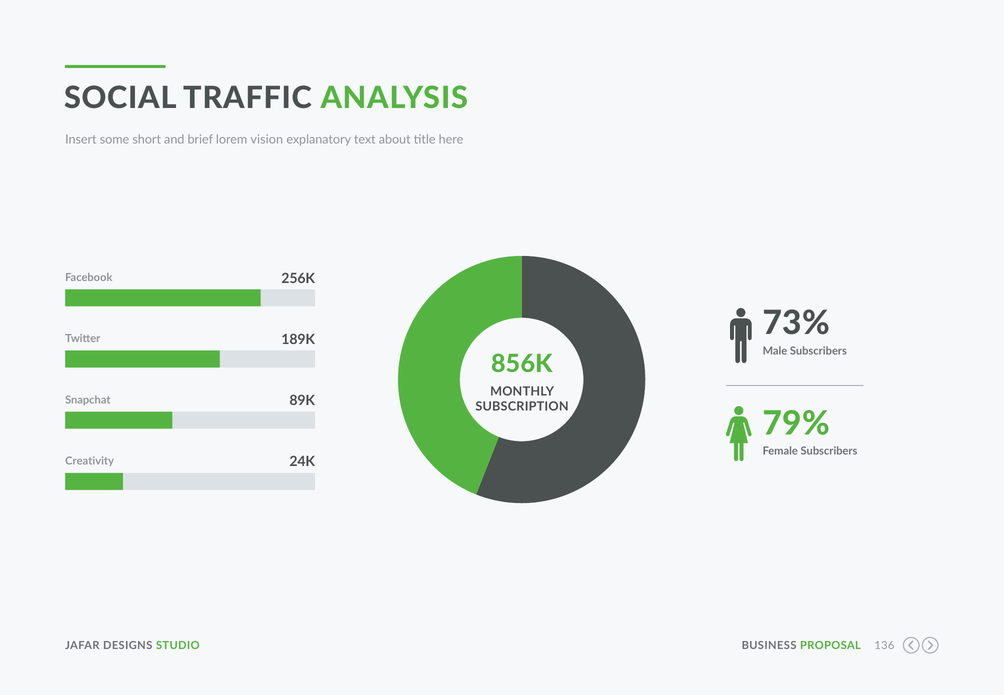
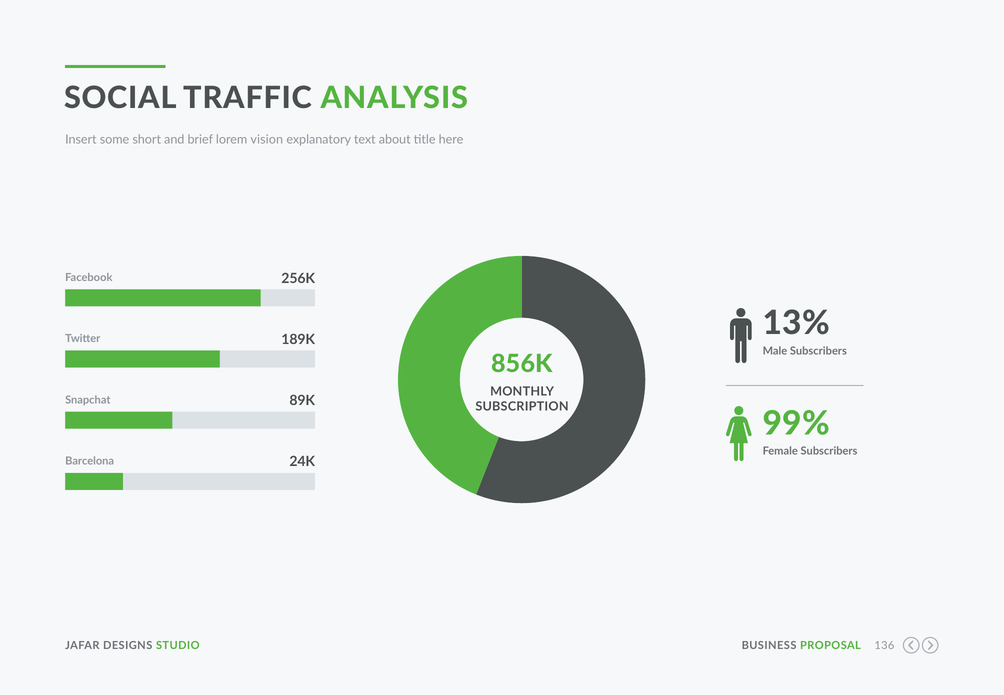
73%: 73% -> 13% (796, 323)
79%: 79% -> 99% (796, 424)
Creativity: Creativity -> Barcelona (90, 461)
